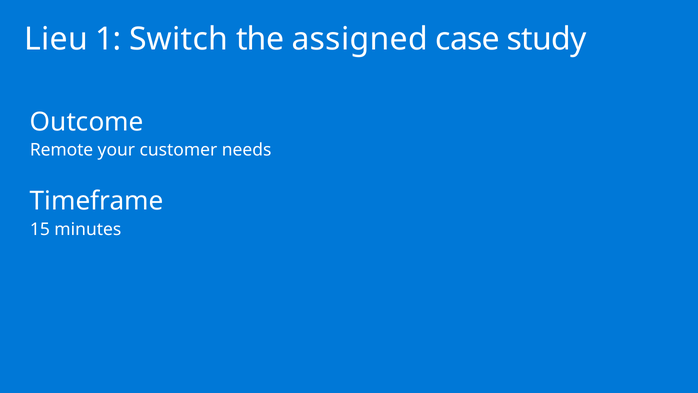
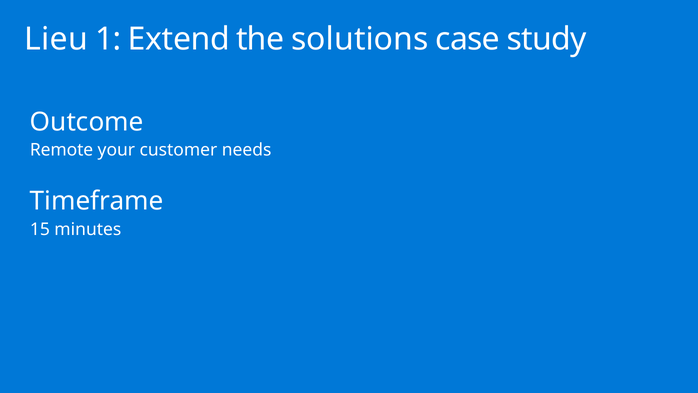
Switch: Switch -> Extend (179, 39)
assigned: assigned -> solutions (360, 39)
